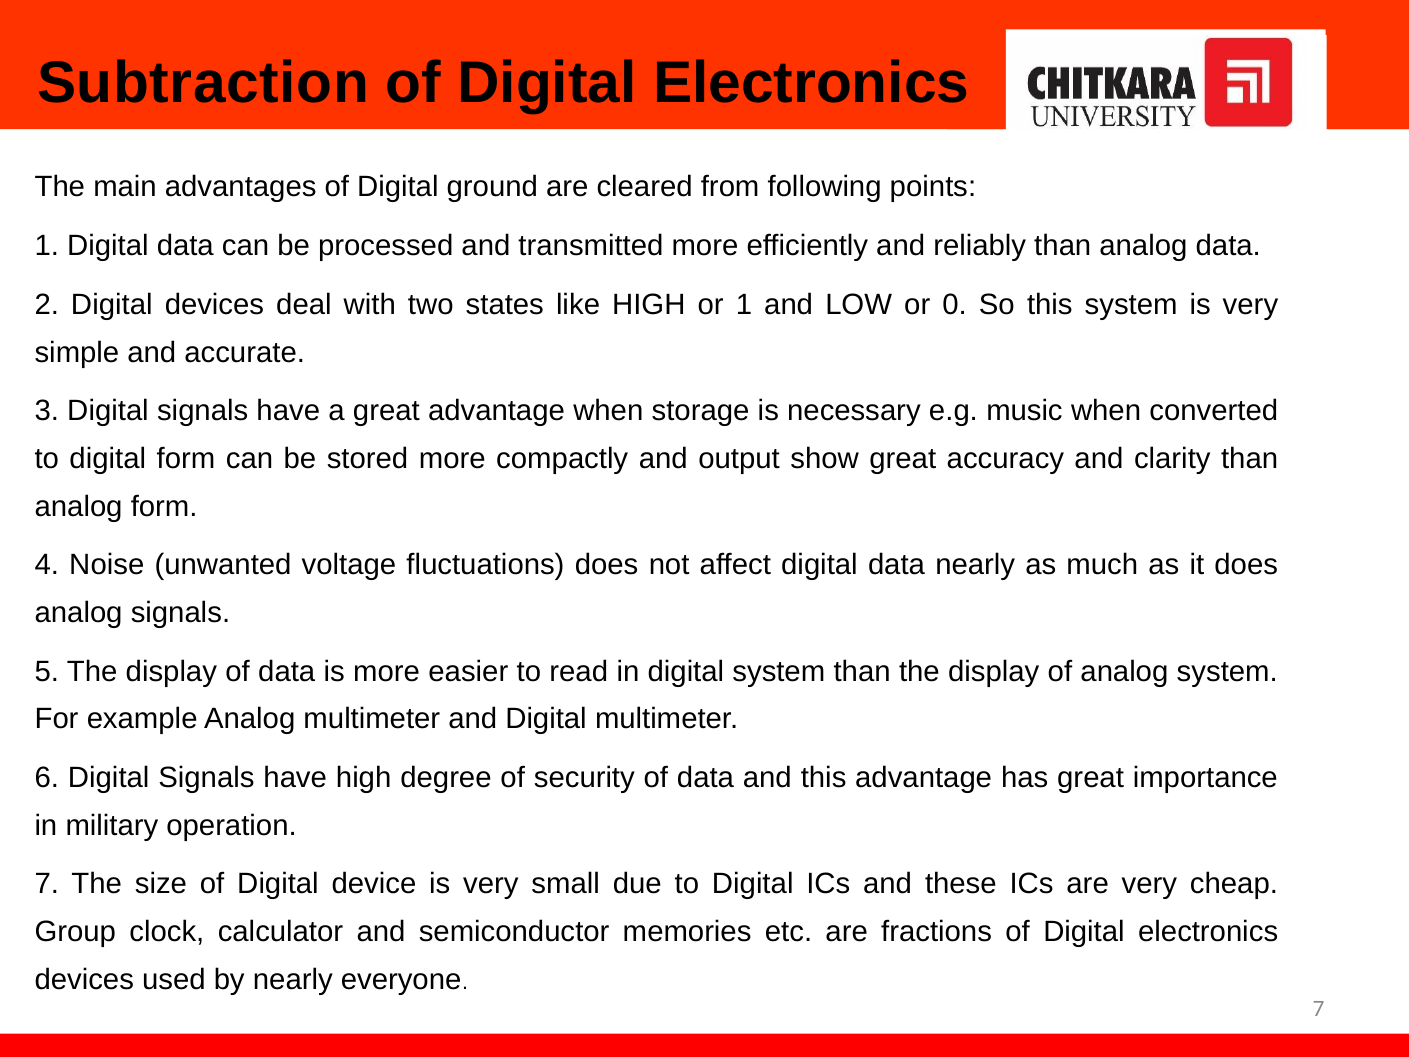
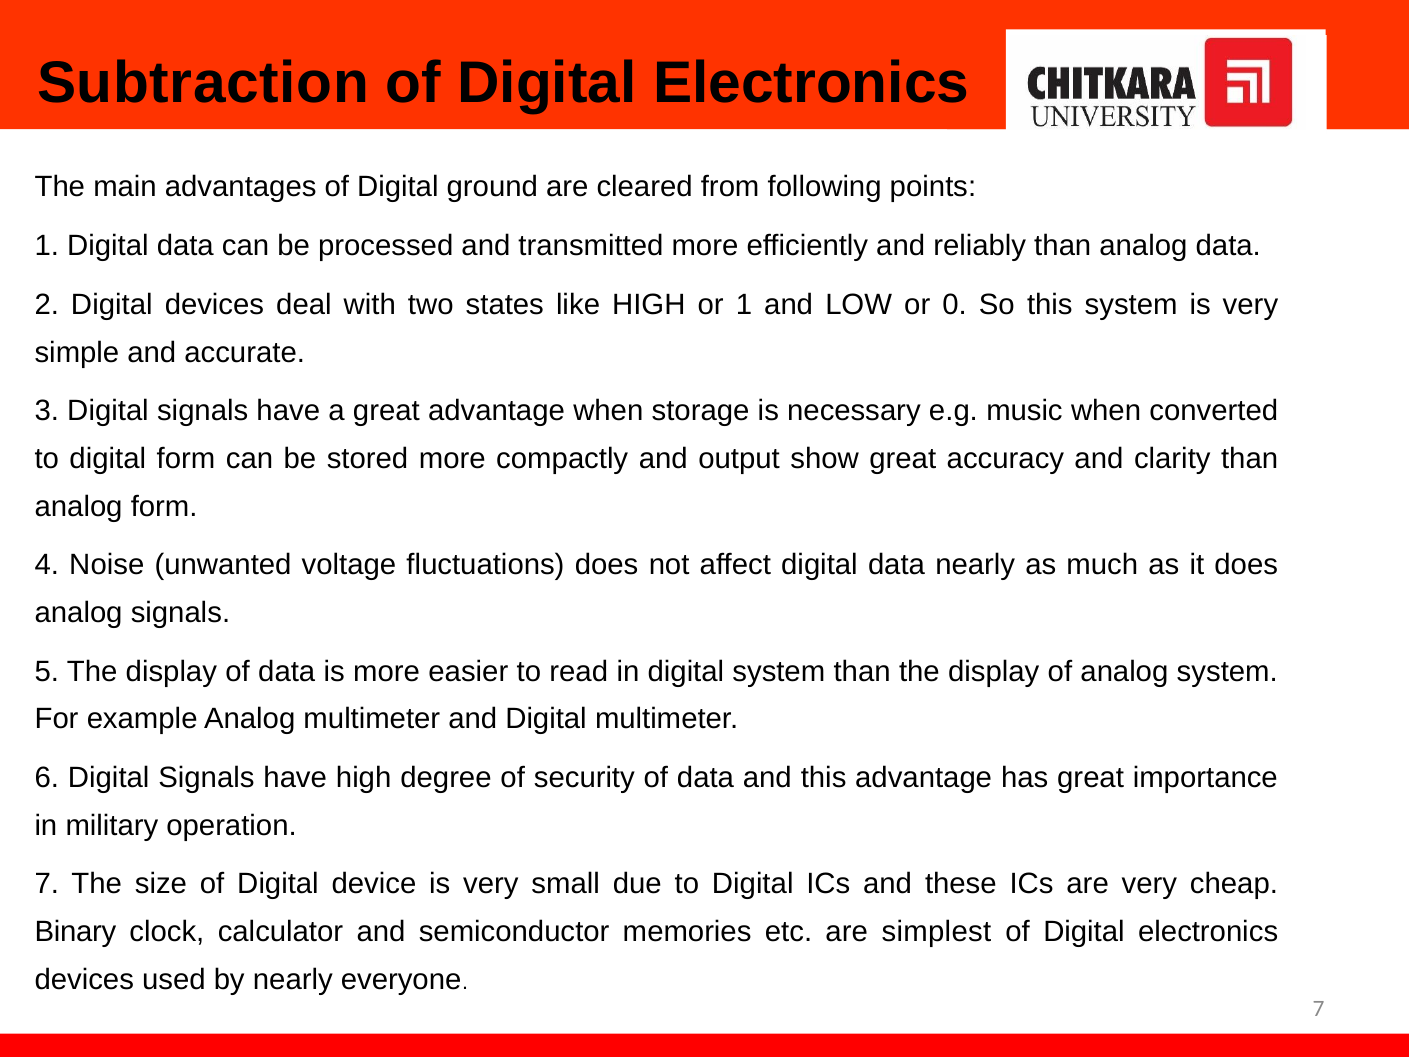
Group: Group -> Binary (75, 932)
fractions: fractions -> simplest (936, 932)
